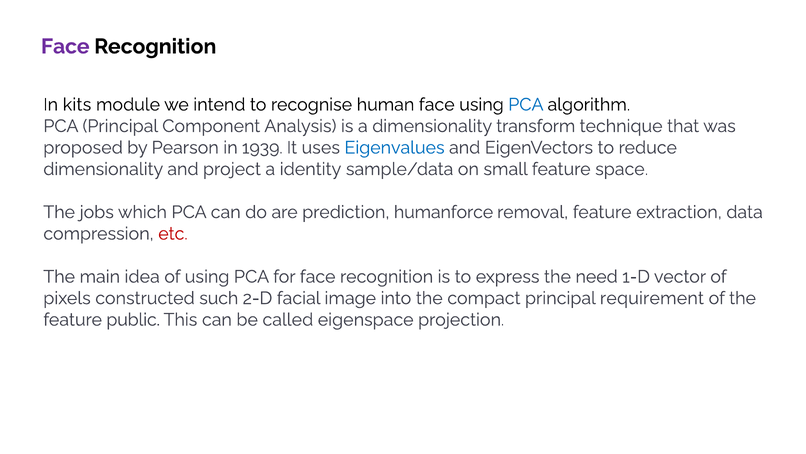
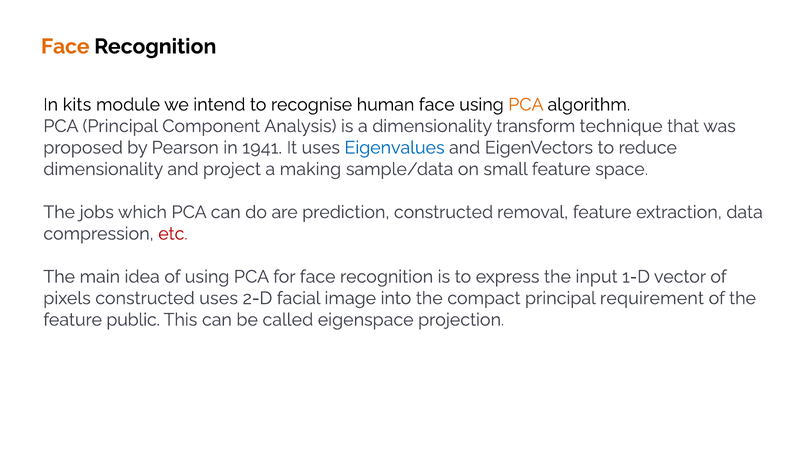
Face colour: purple -> orange (65, 46)
PCA colour: blue -> orange (526, 104)
1939: 1939 -> 1941 (262, 147)
identity: identity -> making (310, 169)
prediction humanforce: humanforce -> constructed (444, 212)
need: need -> input (597, 276)
constructed such: such -> uses (219, 298)
